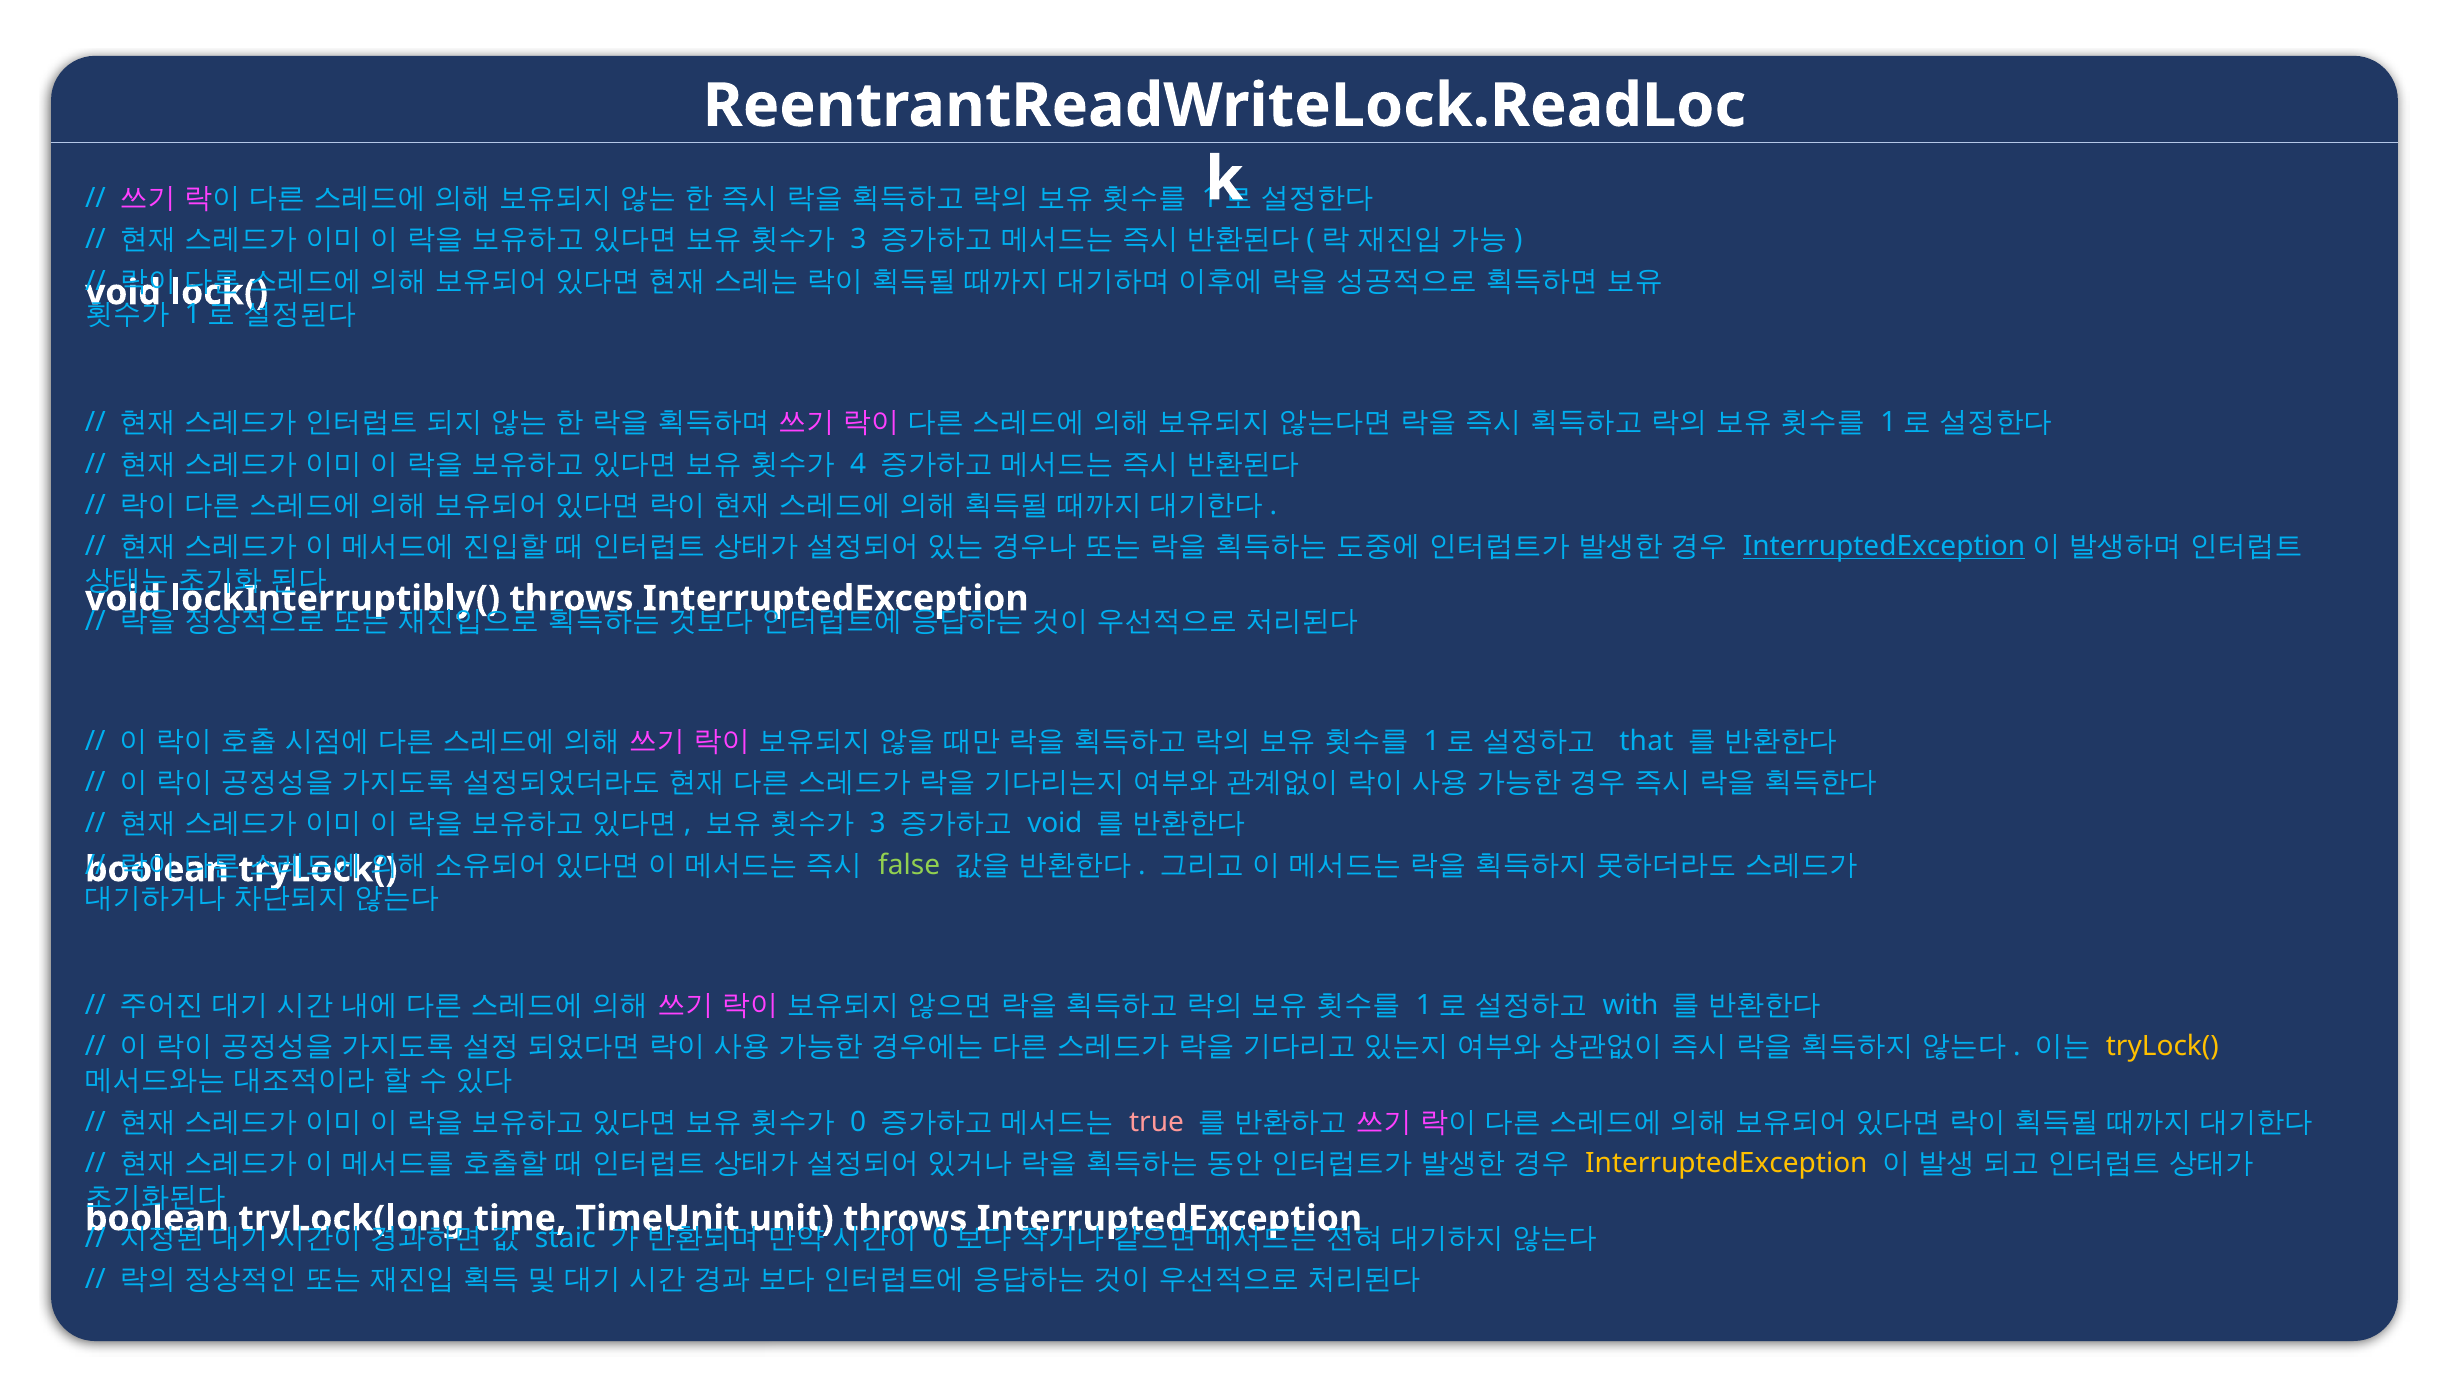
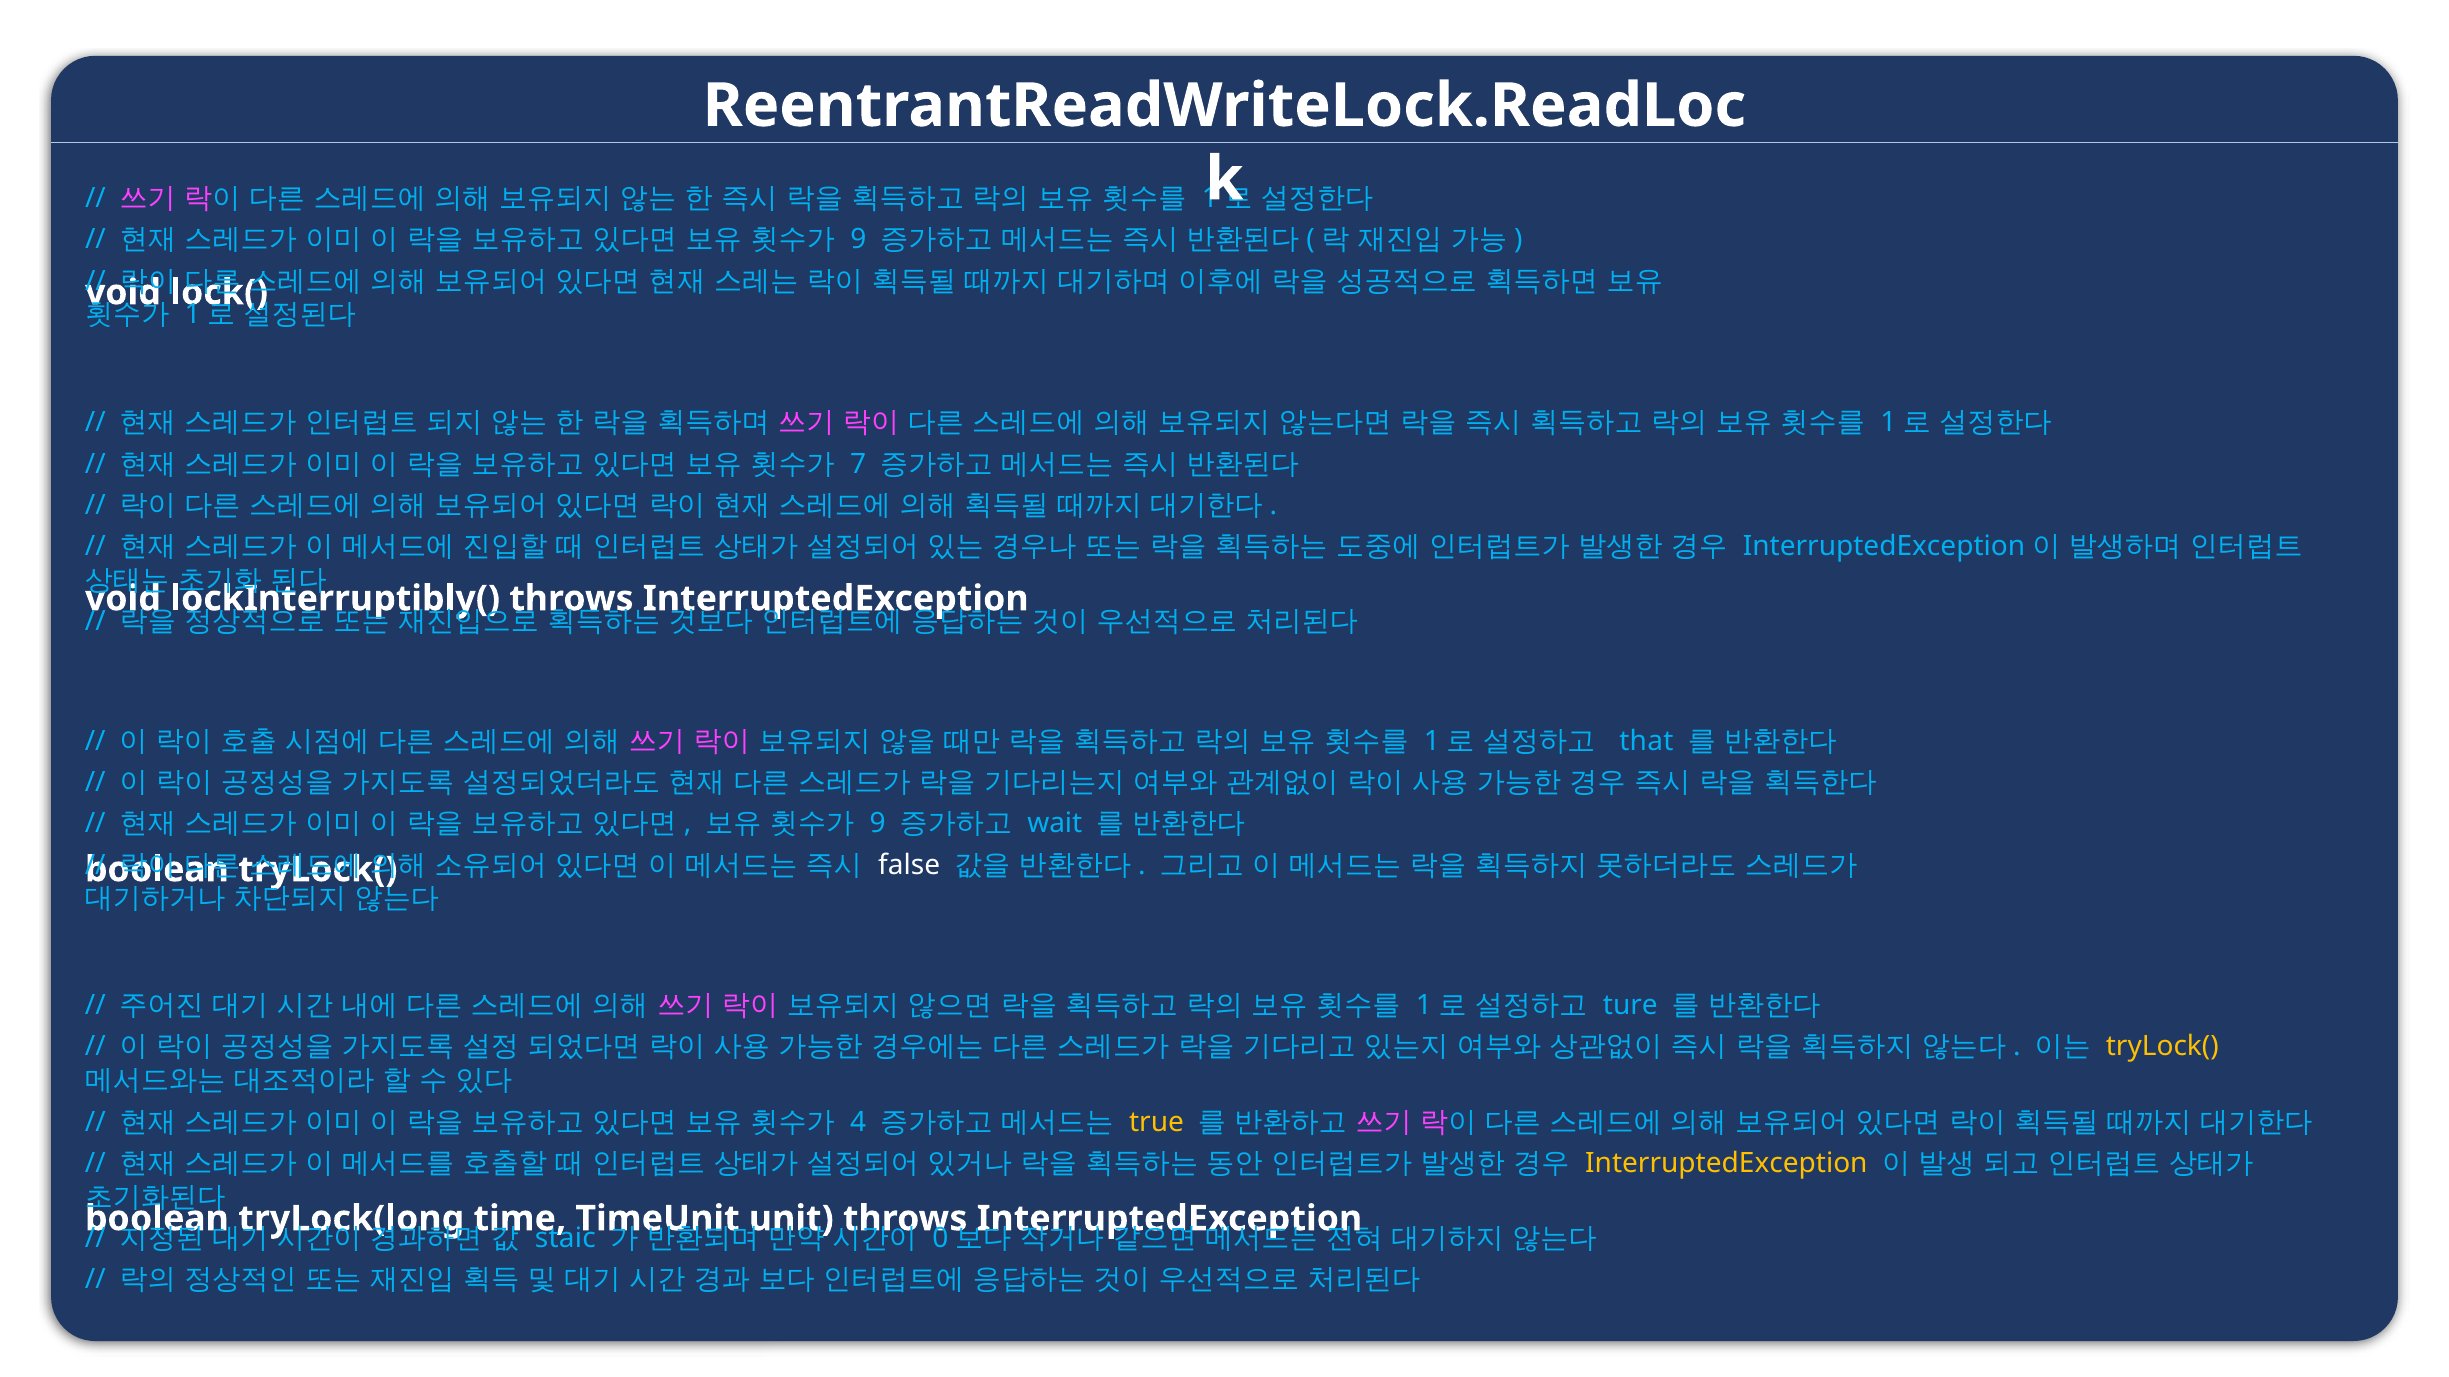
3: 3 -> 9 (858, 240)
4: 4 -> 7 (858, 464)
InterruptedException underline: present -> none (1884, 547)
3: 3 -> 9 (878, 824)
void: void -> wait (1055, 824)
false colour: light green -> white (909, 865)
with: with -> ture (1630, 1006)
0: 0 -> 4 (858, 1122)
true colour: pink -> yellow (1157, 1122)
